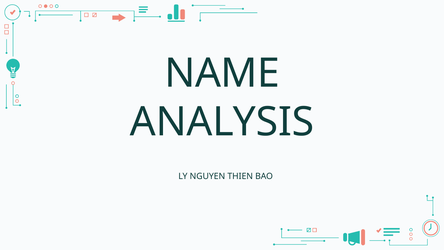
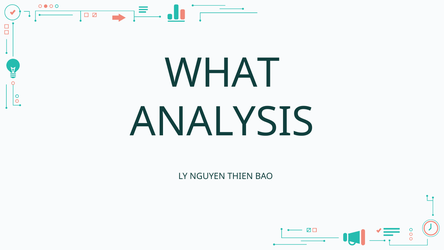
NAME: NAME -> WHAT (222, 73)
